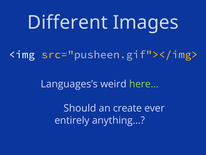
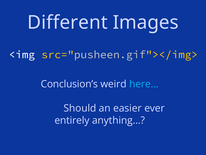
Languages’s: Languages’s -> Conclusion’s (69, 84)
here… colour: light green -> light blue (144, 84)
create: create -> easier (127, 108)
